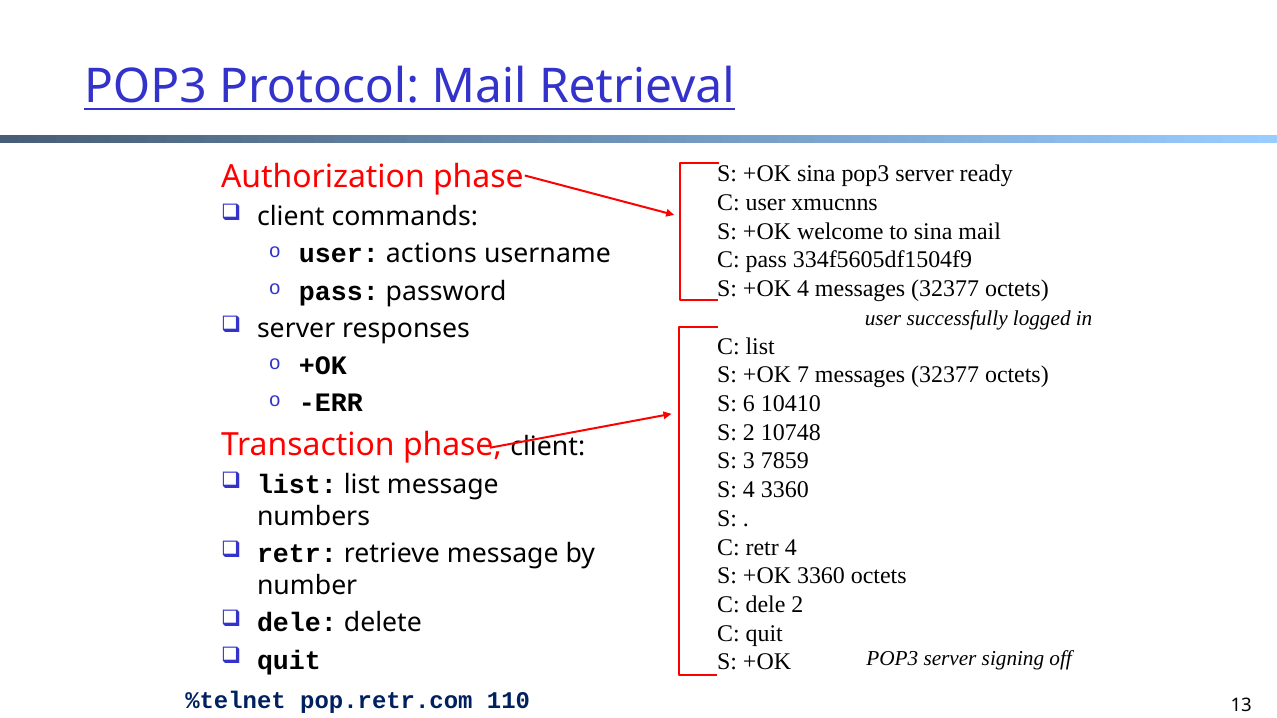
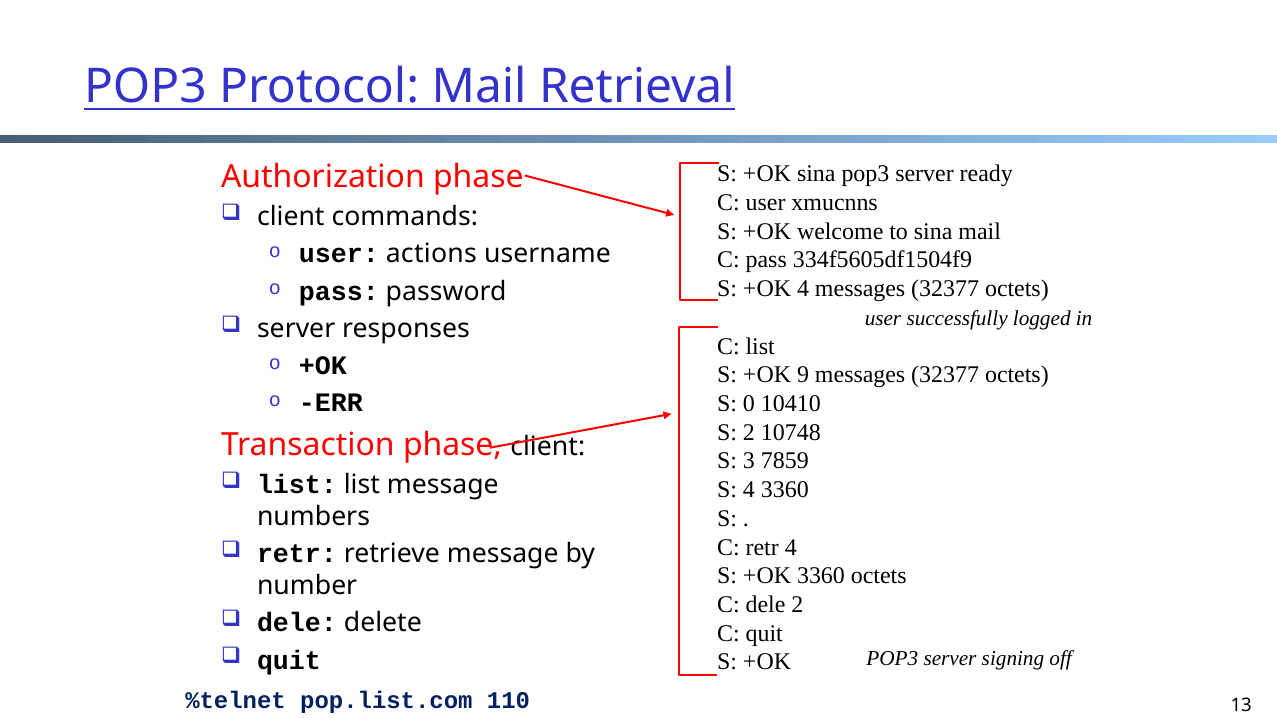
7: 7 -> 9 (803, 375)
6: 6 -> 0 (749, 404)
pop.retr.com: pop.retr.com -> pop.list.com (386, 700)
